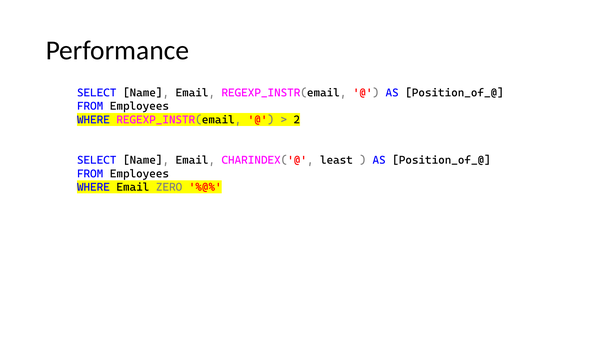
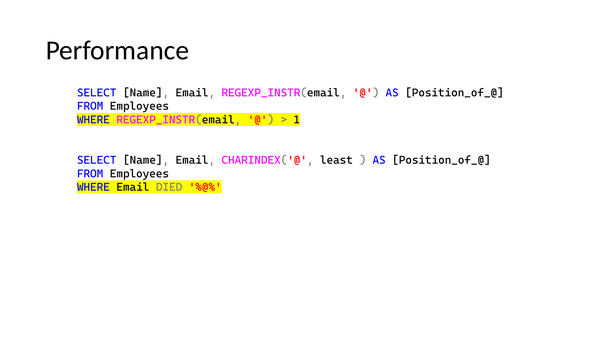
2: 2 -> 1 (297, 120)
ZERO: ZERO -> DIED (169, 187)
